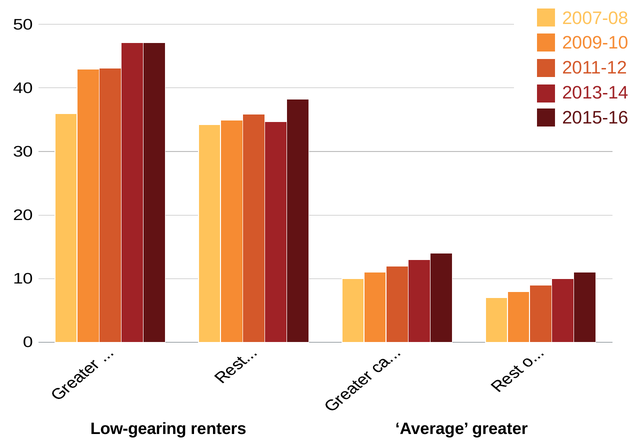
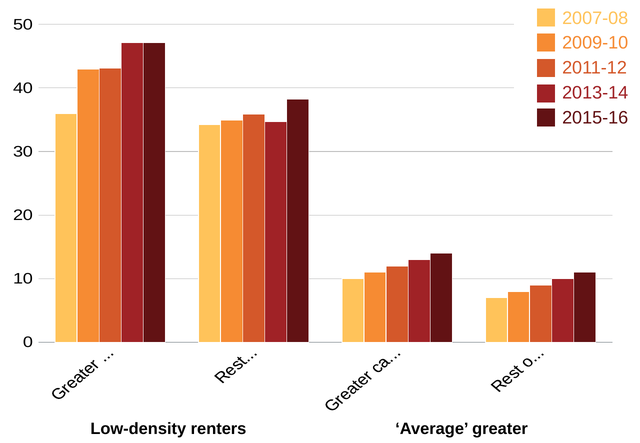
Low-gearing: Low-gearing -> Low-density (138, 429)
